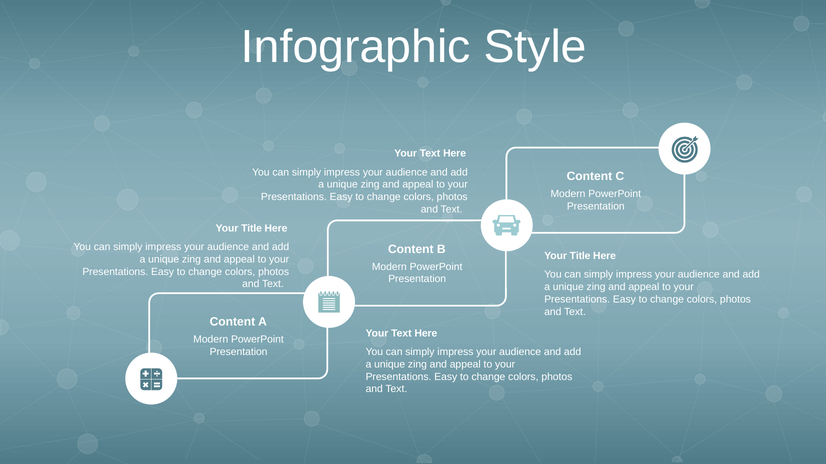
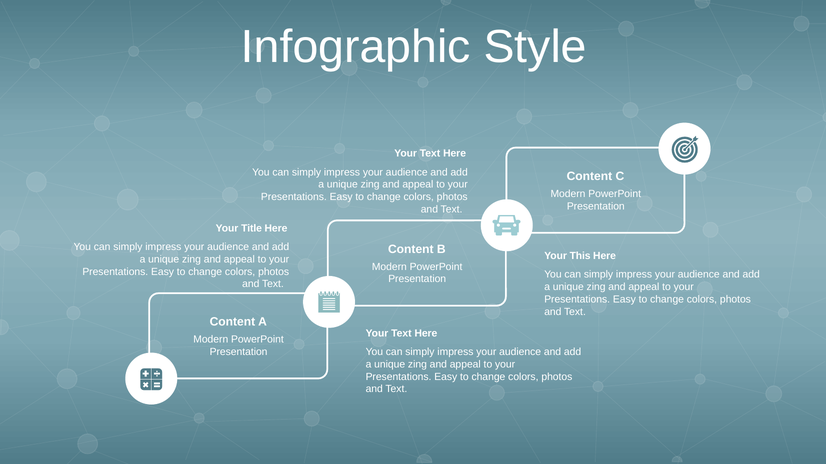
Title: Title -> This (580, 256)
